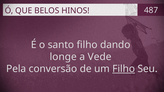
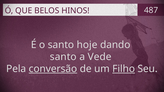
santo filho: filho -> hoje (87, 45)
longe: longe -> santo (63, 57)
conversão underline: none -> present (53, 69)
